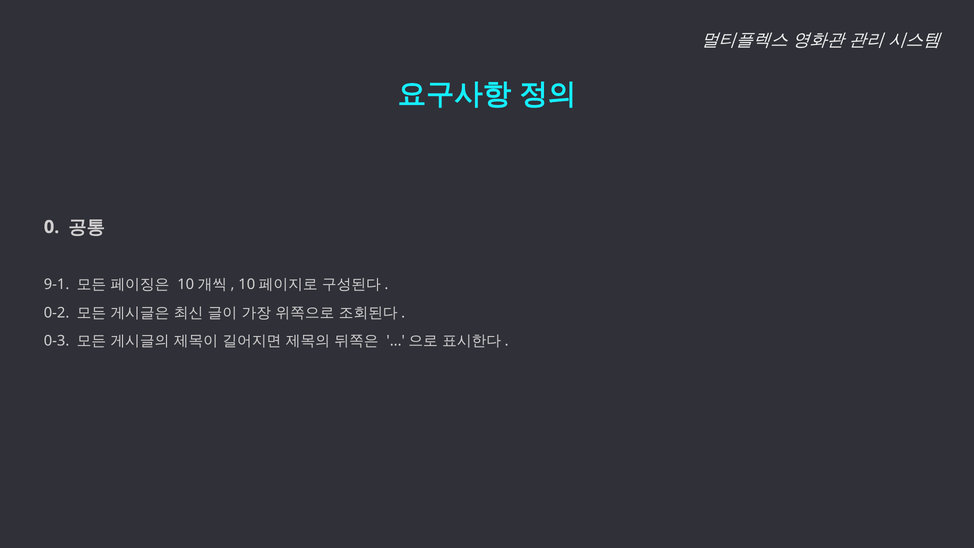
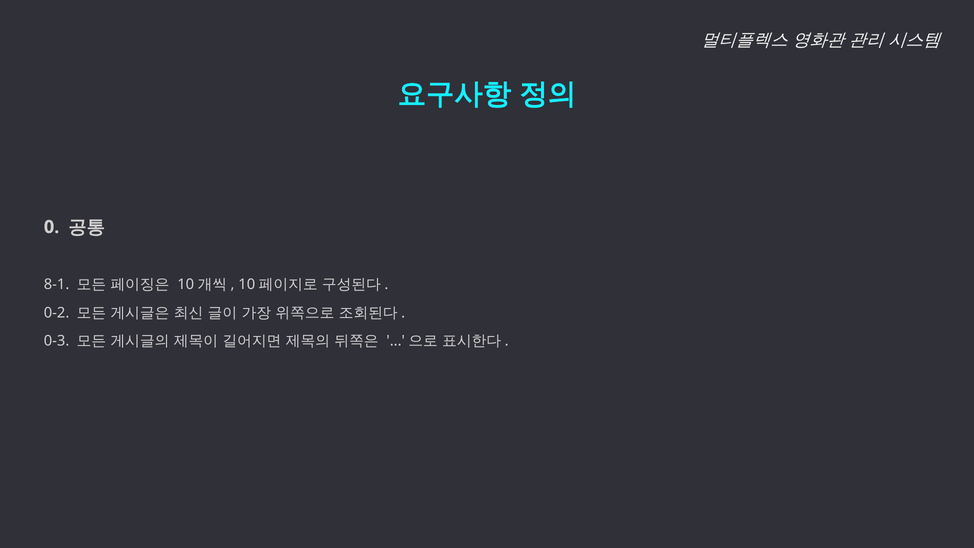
9-1: 9-1 -> 8-1 (57, 284)
